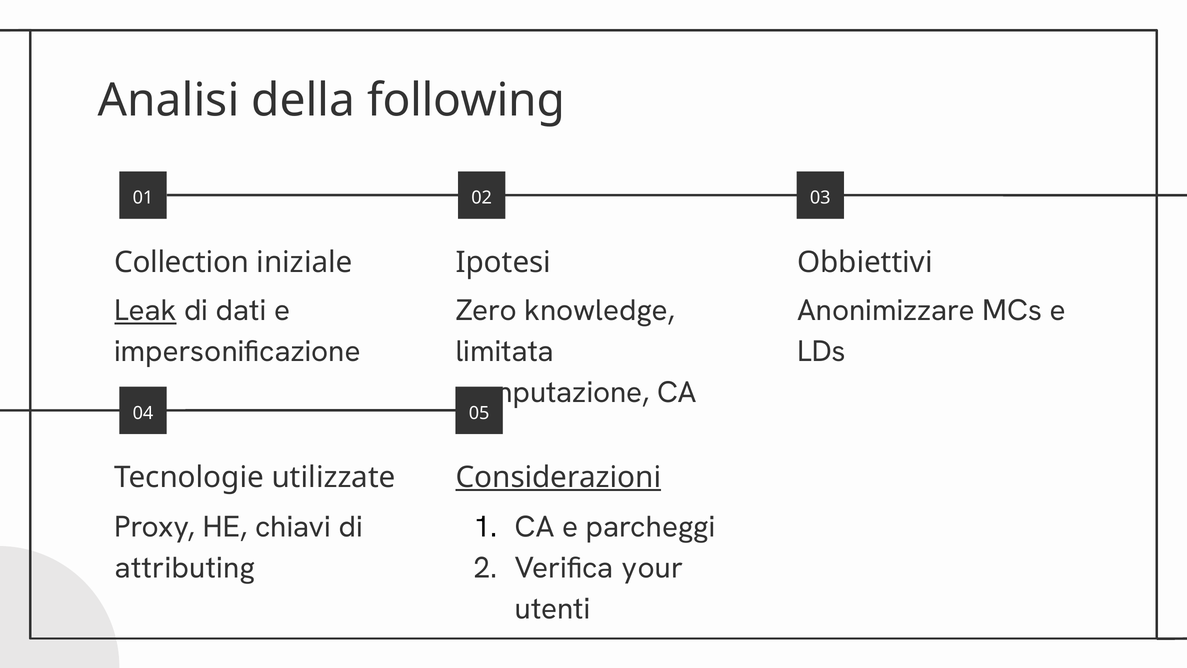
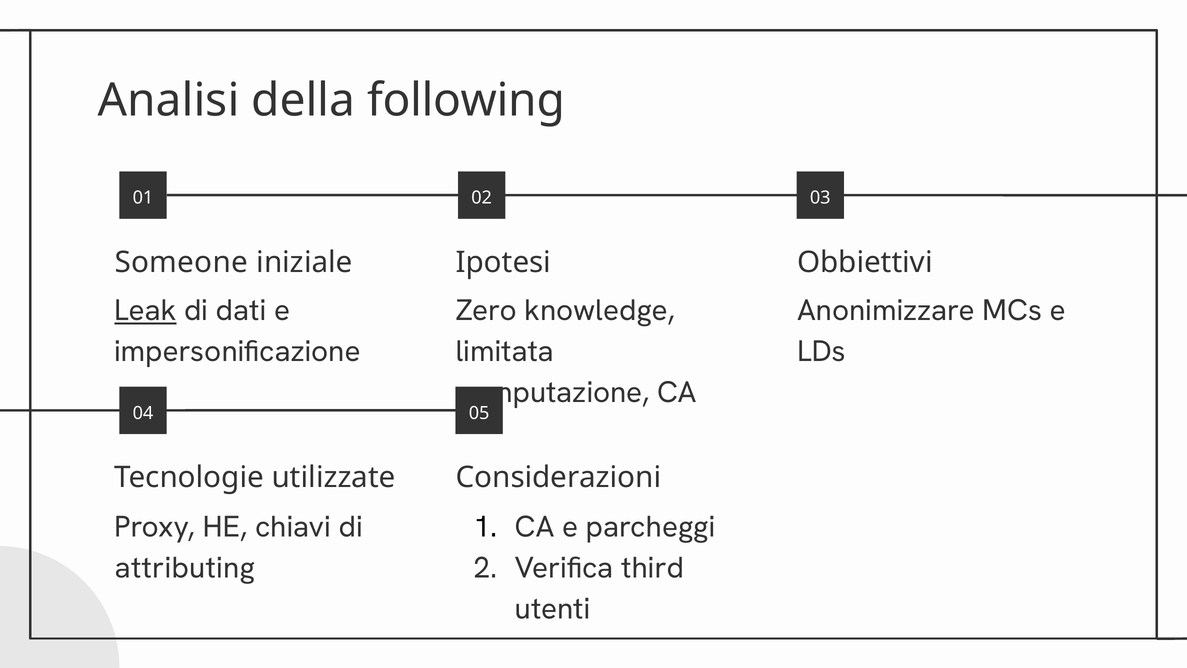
Collection: Collection -> Someone (181, 262)
Considerazioni underline: present -> none (558, 477)
your: your -> third (653, 568)
